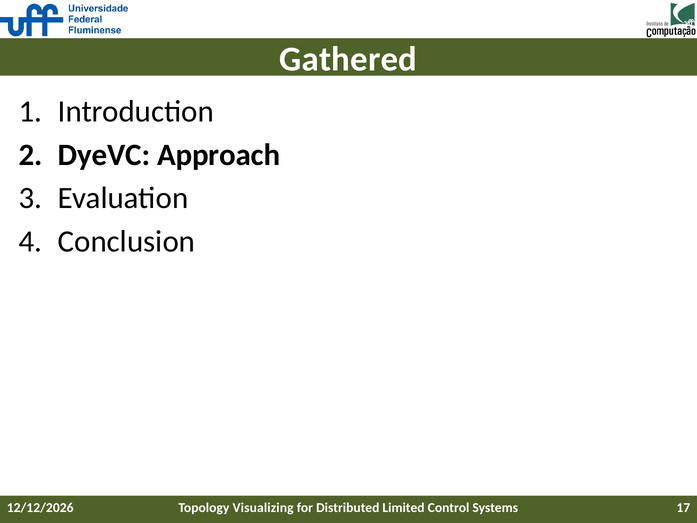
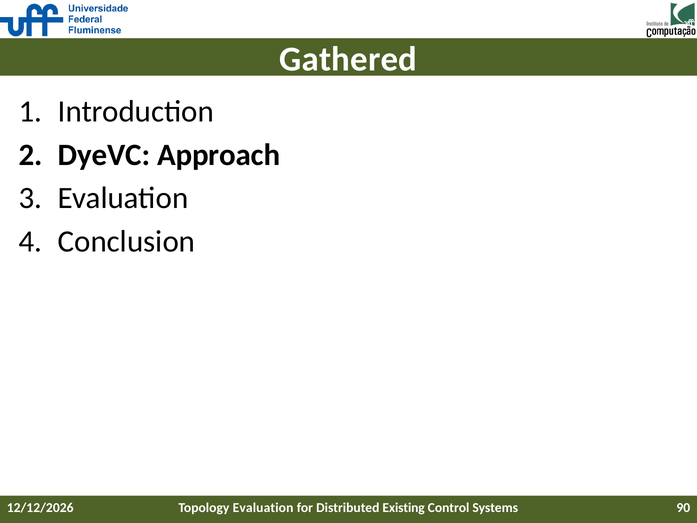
Topology Visualizing: Visualizing -> Evaluation (263, 507)
Limited: Limited -> Existing (404, 507)
17: 17 -> 90 (683, 507)
